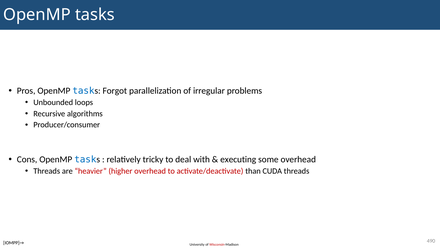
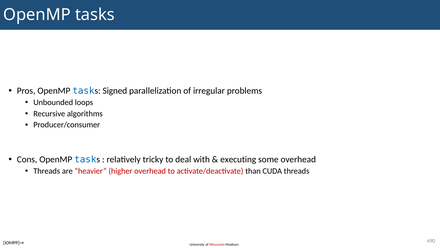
Forgot: Forgot -> Signed (115, 91)
